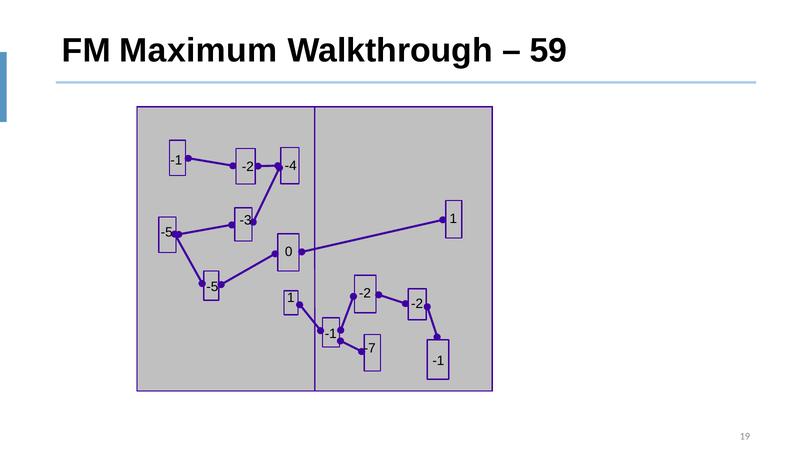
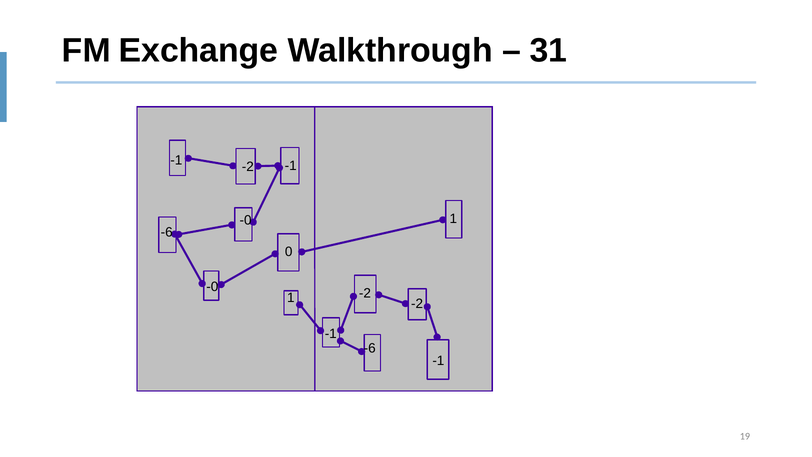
Maximum: Maximum -> Exchange (199, 51)
59: 59 -> 31 (548, 51)
-4: -4 -> -1 (291, 166)
-3: -3 -> -0 (246, 220)
-5: -5 -> -6 (167, 232)
-5: -5 -> -0 (212, 286)
-7: -7 -> -6 (370, 348)
